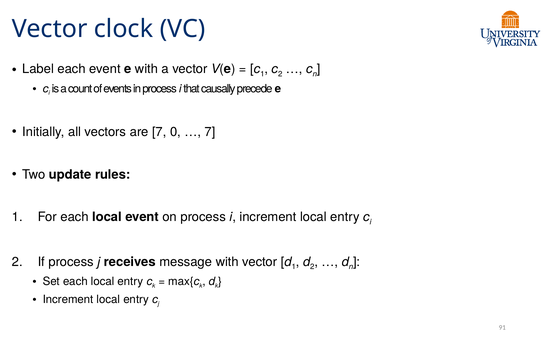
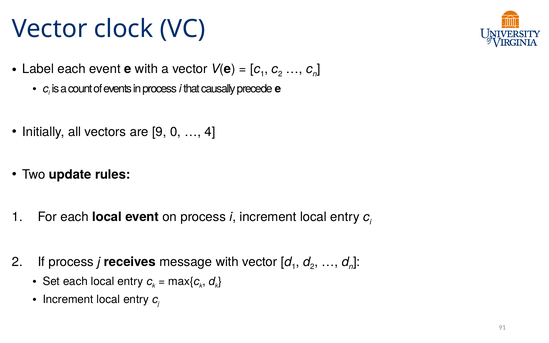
are 7: 7 -> 9 (159, 132)
7: 7 -> 4 (210, 132)
